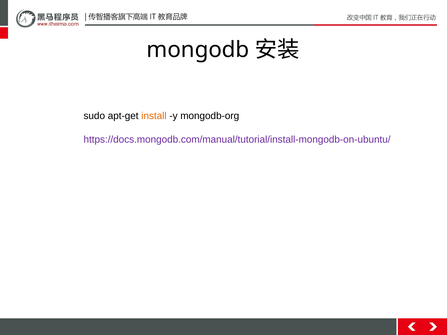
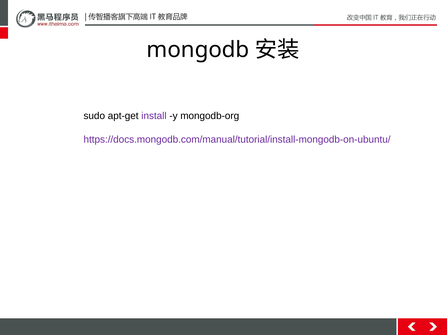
install colour: orange -> purple (154, 116)
